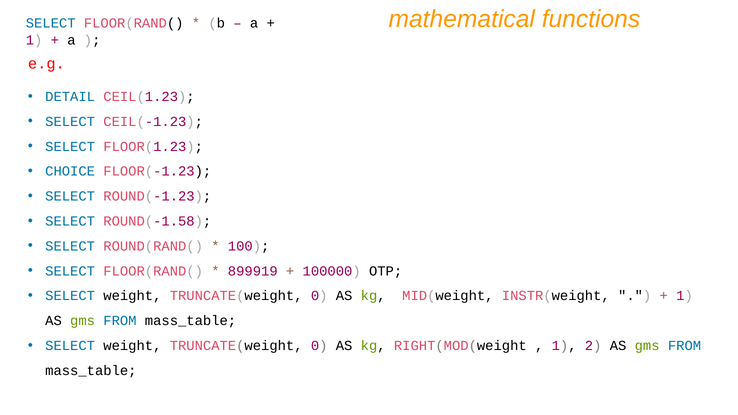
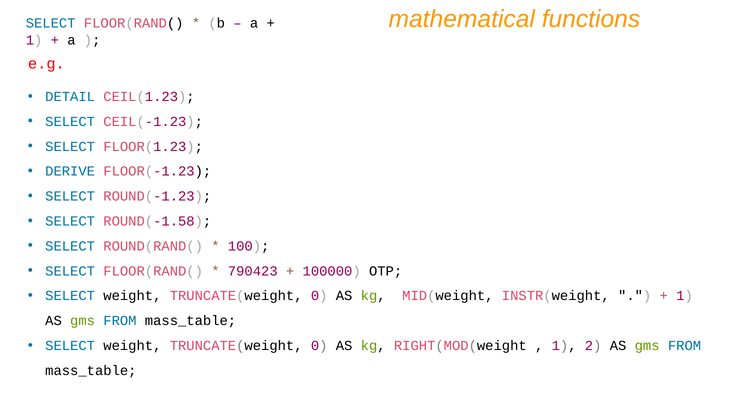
CHOICE: CHOICE -> DERIVE (70, 171)
899919: 899919 -> 790423 (253, 271)
